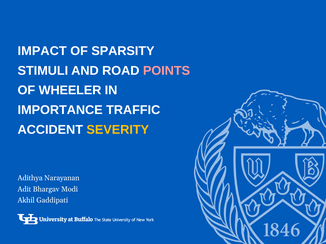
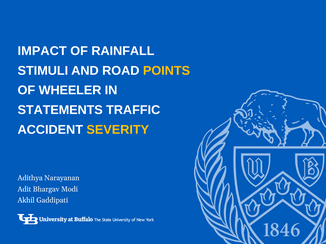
SPARSITY: SPARSITY -> RAINFALL (123, 51)
POINTS colour: pink -> yellow (167, 71)
IMPORTANCE: IMPORTANCE -> STATEMENTS (60, 110)
